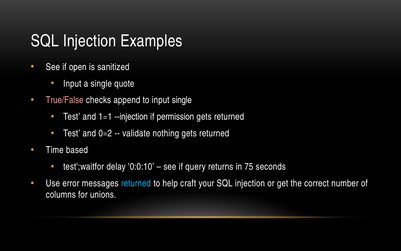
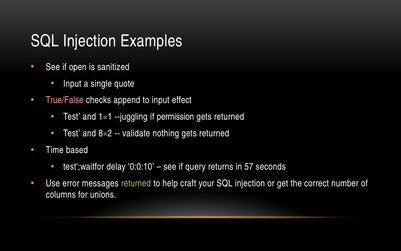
input single: single -> effect (182, 100)
--injection: --injection -> --juggling (131, 117)
0=2: 0=2 -> 8=2 (105, 133)
75: 75 -> 57 (249, 166)
returned colour: light blue -> light green (136, 183)
